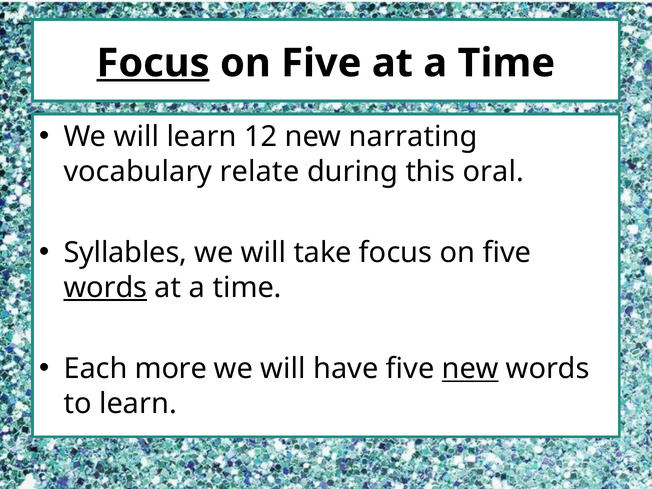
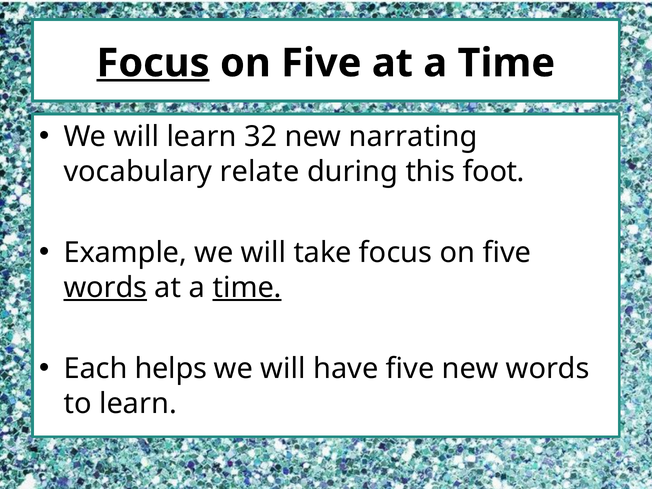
12: 12 -> 32 (261, 137)
oral: oral -> foot (494, 172)
Syllables: Syllables -> Example (125, 253)
time underline: none -> present (247, 288)
more: more -> helps (171, 369)
new underline: present -> none (470, 369)
